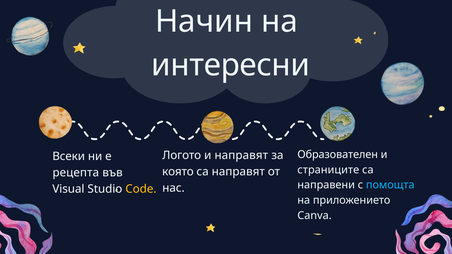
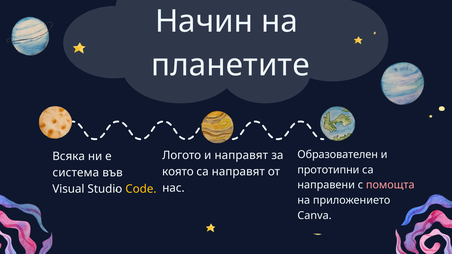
интересни: интересни -> планетите (230, 65)
Всеки: Всеки -> Всяка (69, 157)
страниците: страниците -> прототипни (328, 170)
рецепта: рецепта -> система (76, 173)
помощта colour: light blue -> pink (390, 185)
